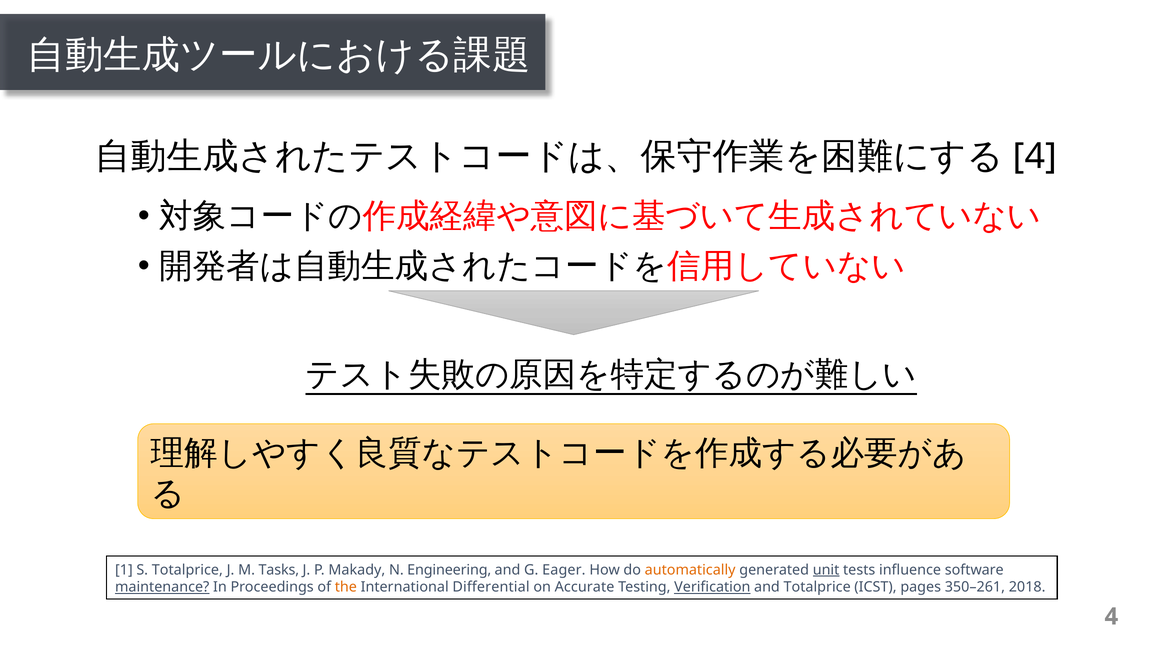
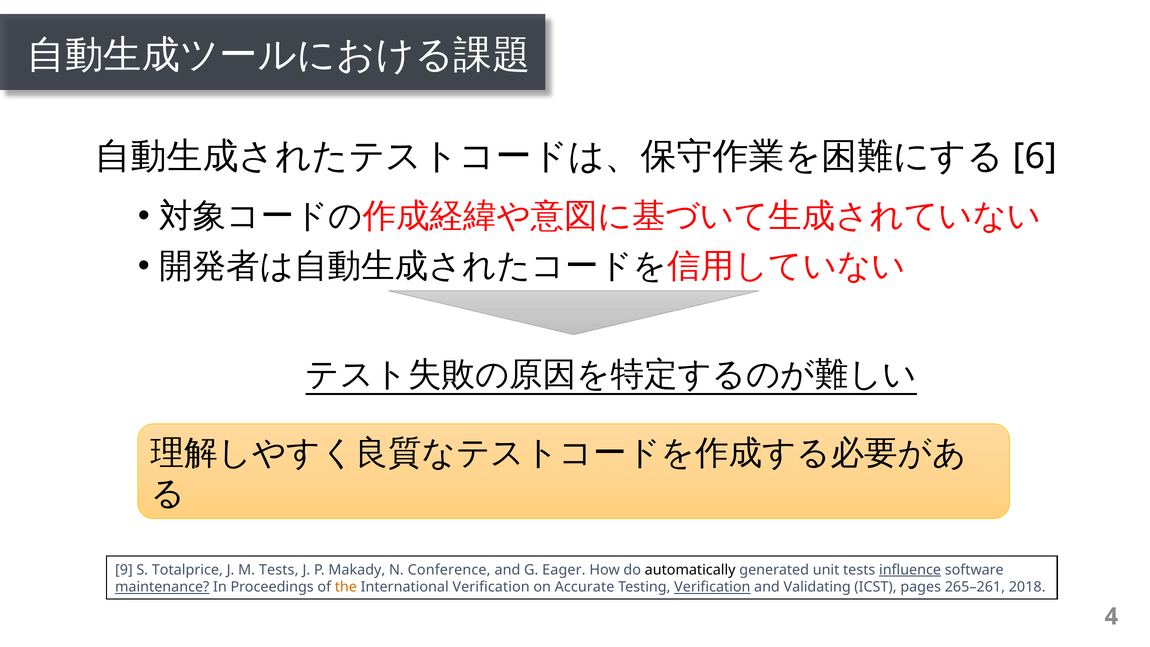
4: 4 -> 6 (1035, 156)
1: 1 -> 9 (124, 570)
M Tasks: Tasks -> Tests (279, 570)
Engineering: Engineering -> Conference (449, 570)
automatically colour: orange -> black (690, 570)
unit underline: present -> none (826, 570)
inﬂuence underline: none -> present (910, 570)
International Diﬀerential: Diﬀerential -> Veriﬁcation (491, 587)
and Totalprice: Totalprice -> Validating (817, 587)
350–261: 350–261 -> 265–261 (975, 587)
